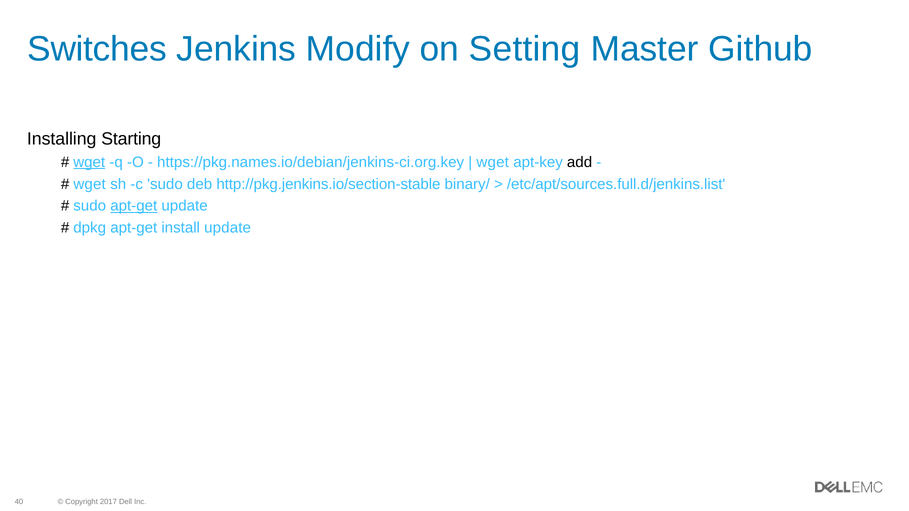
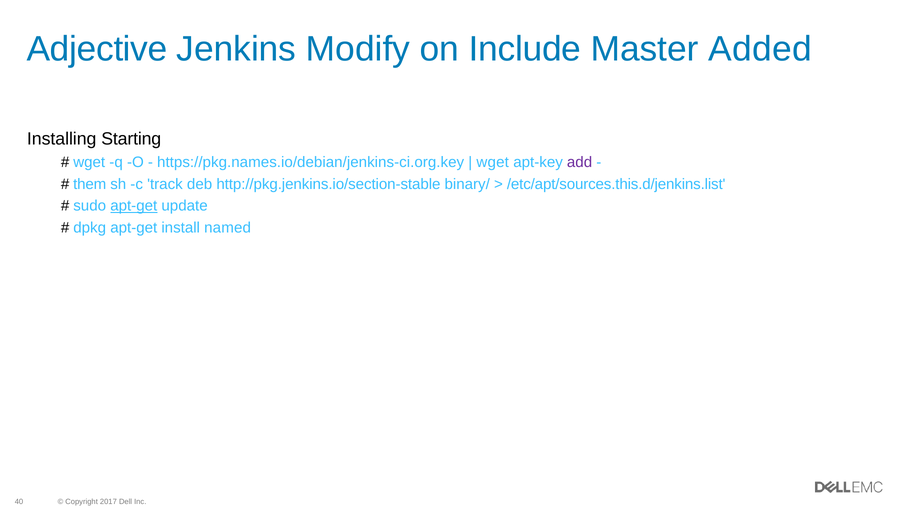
Switches: Switches -> Adjective (97, 49)
Setting: Setting -> Include (525, 49)
Github: Github -> Added (760, 49)
wget underline: present -> none (89, 162)
add colour: black -> purple (580, 162)
wget: wget -> them (90, 184)
c sudo: sudo -> track (165, 184)
/etc/apt/sources.full.d/jenkins.list: /etc/apt/sources.full.d/jenkins.list -> /etc/apt/sources.this.d/jenkins.list (616, 184)
install update: update -> named (228, 228)
